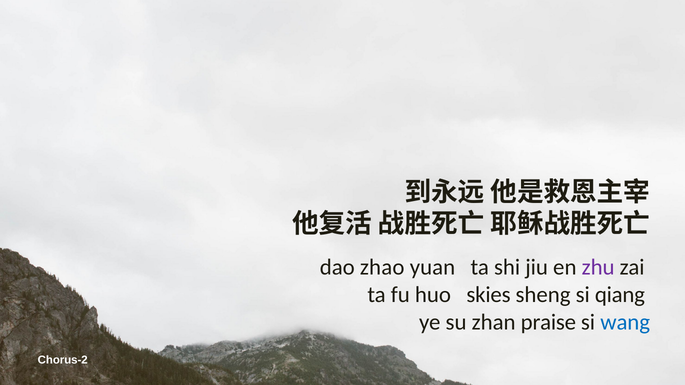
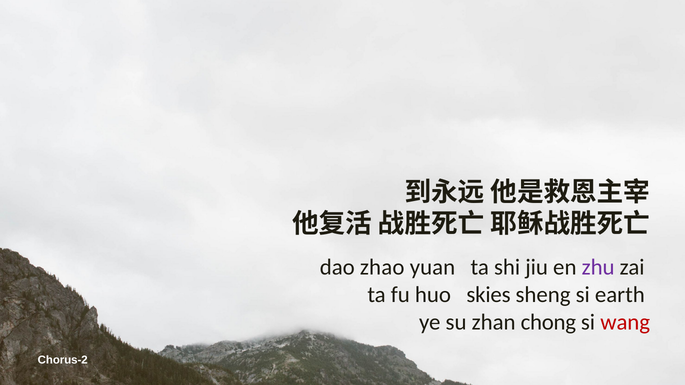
qiang: qiang -> earth (620, 295)
praise: praise -> chong (548, 322)
wang colour: blue -> red (625, 322)
